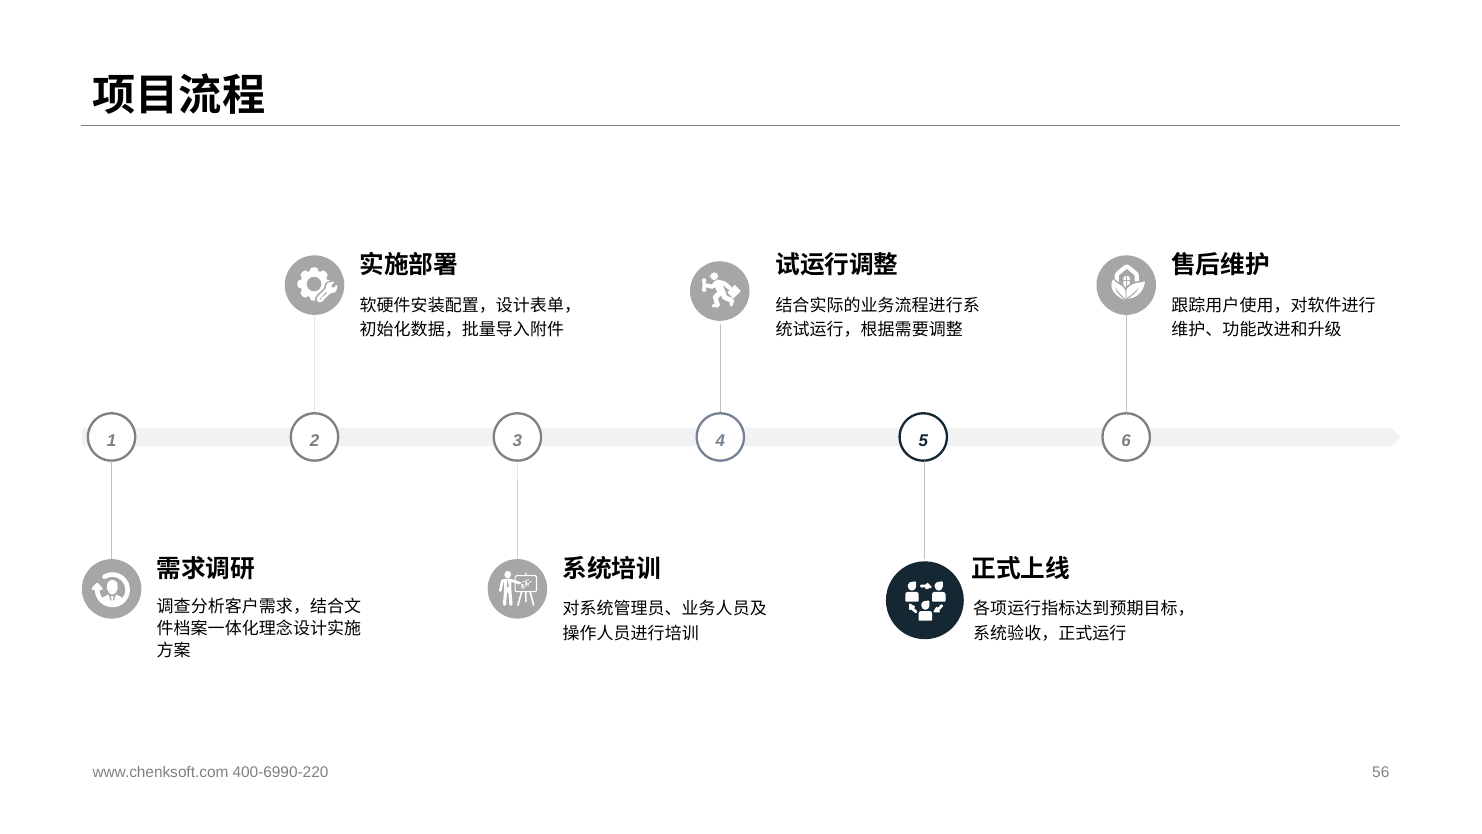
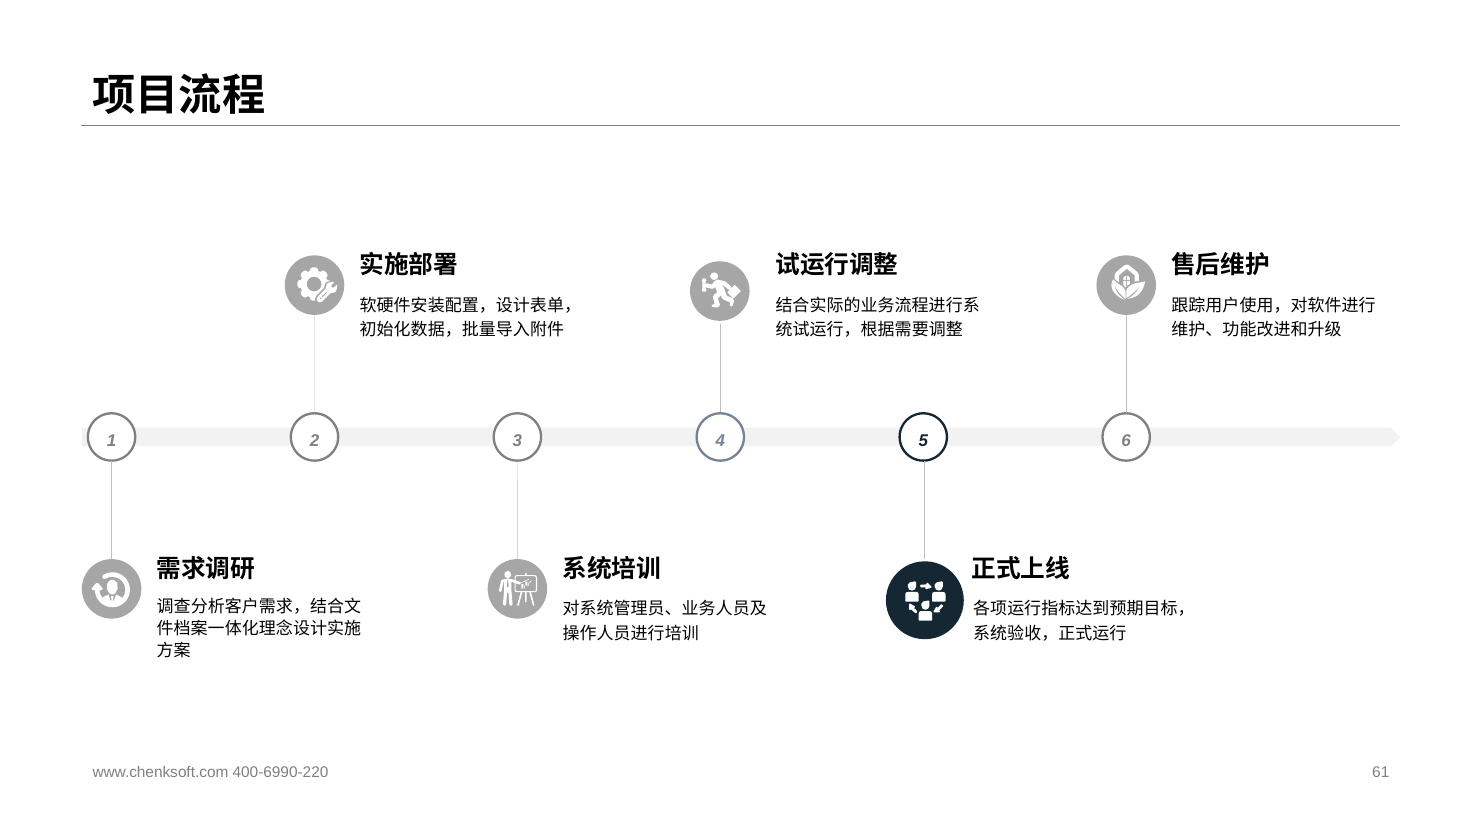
56: 56 -> 61 (1381, 772)
